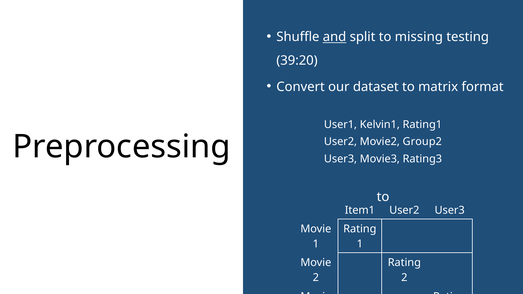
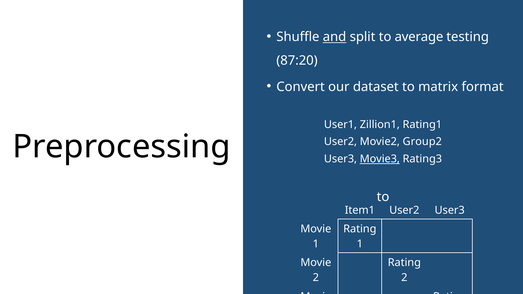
missing: missing -> average (419, 37)
39:20: 39:20 -> 87:20 (297, 61)
Kelvin1: Kelvin1 -> Zillion1 (380, 125)
Movie3 underline: none -> present (380, 159)
